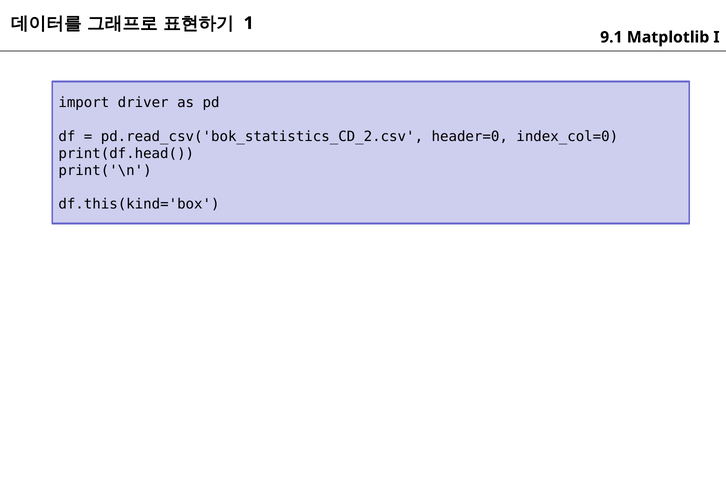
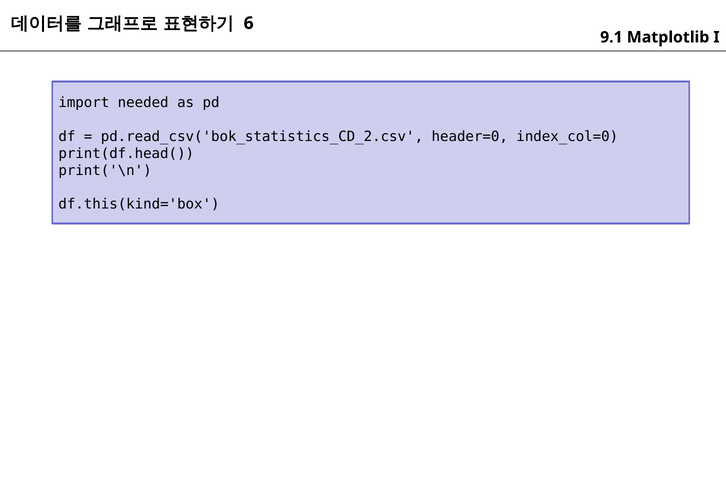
1: 1 -> 6 (249, 23)
driver: driver -> needed (143, 103)
